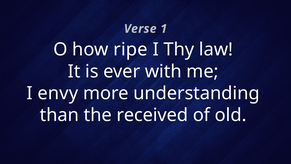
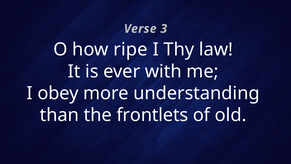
1: 1 -> 3 (164, 29)
envy: envy -> obey (58, 93)
received: received -> frontlets (152, 115)
